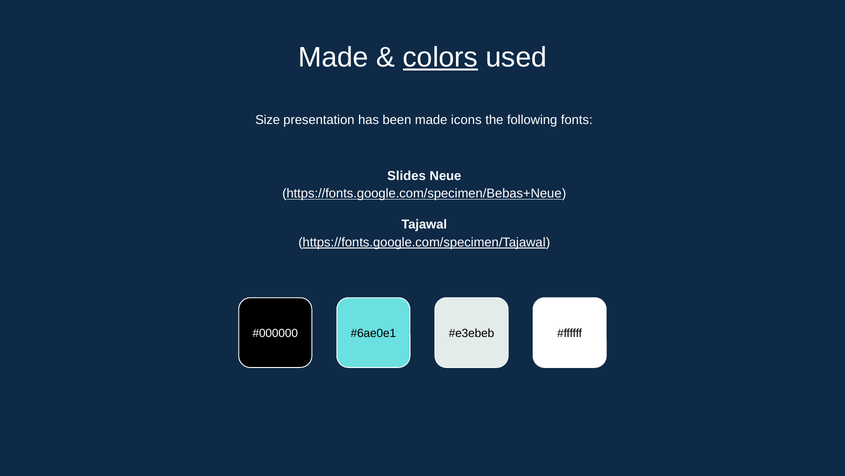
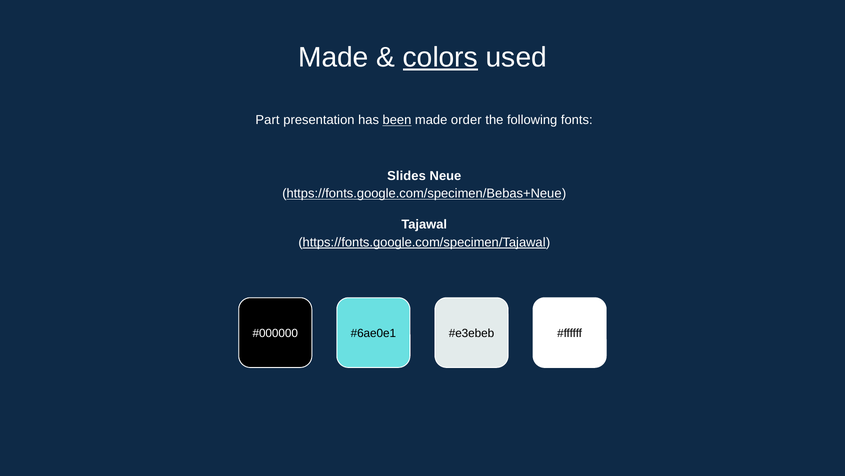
Size: Size -> Part (267, 120)
been underline: none -> present (397, 120)
icons: icons -> order (466, 120)
